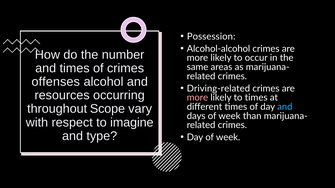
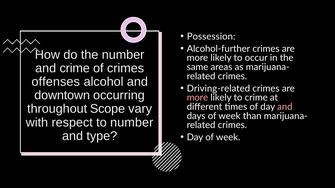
Alcohol-alcohol: Alcohol-alcohol -> Alcohol-further (218, 49)
and times: times -> crime (75, 68)
resources: resources -> downtown (62, 96)
to times: times -> crime (256, 98)
and colour: light blue -> pink (285, 107)
to imagine: imagine -> number (132, 123)
